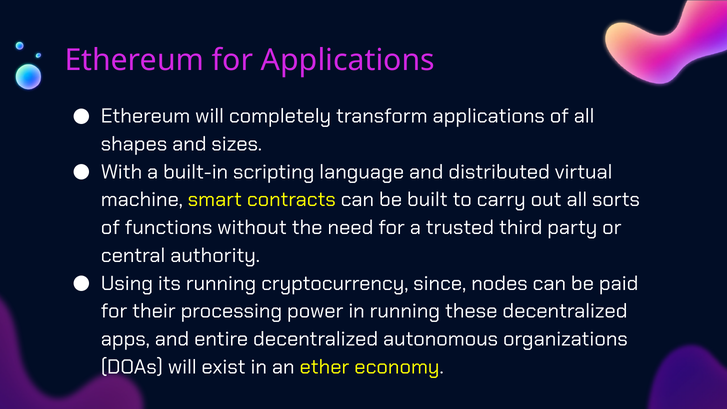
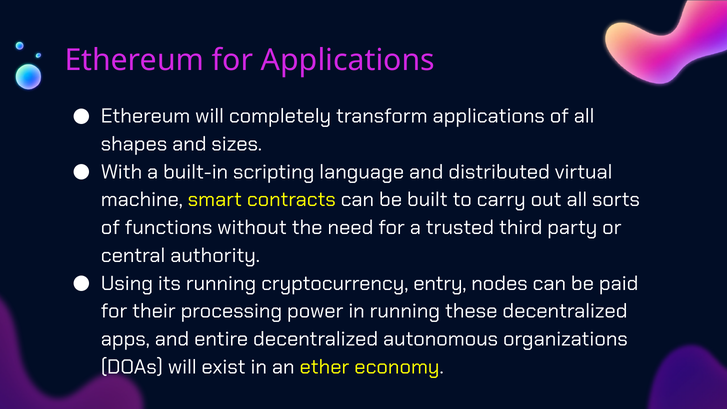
since: since -> entry (440, 283)
